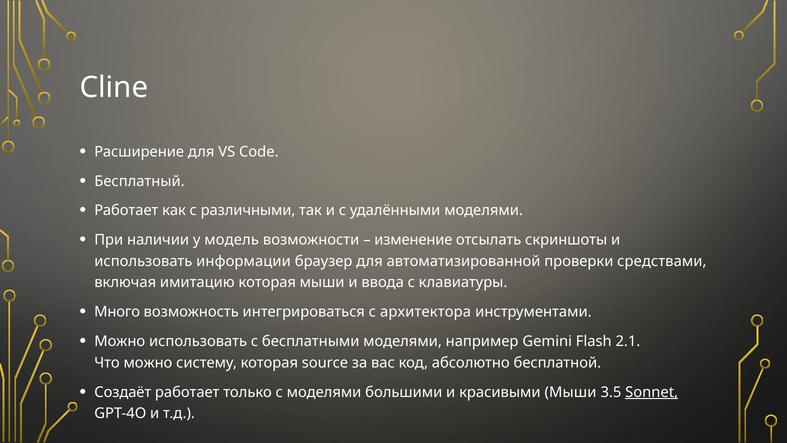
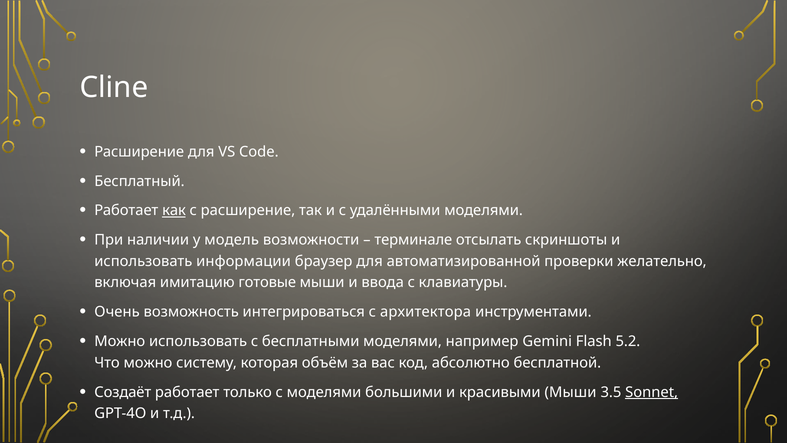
как underline: none -> present (174, 210)
с различными: различными -> расширение (248, 210)
изменение: изменение -> терминале (413, 240)
средствами: средствами -> желательно (662, 261)
имитацию которая: которая -> готовые (267, 282)
Много: Много -> Очень (117, 312)
2.1: 2.1 -> 5.2 (628, 341)
source: source -> объём (325, 362)
